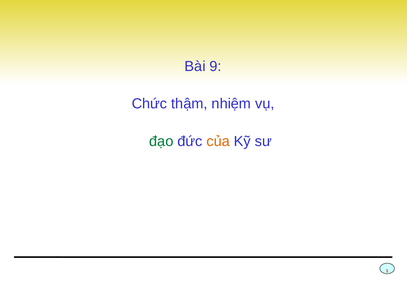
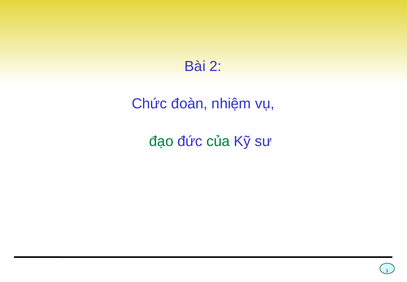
9: 9 -> 2 (216, 66)
thậm: thậm -> đoàn (189, 104)
của colour: orange -> green (218, 141)
